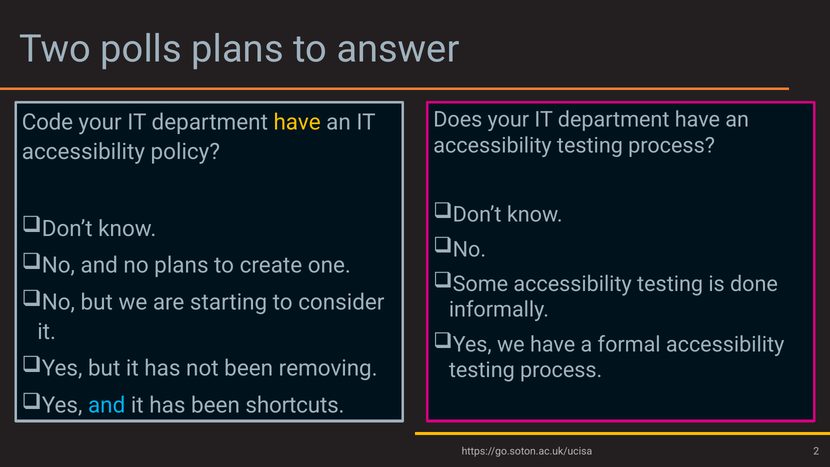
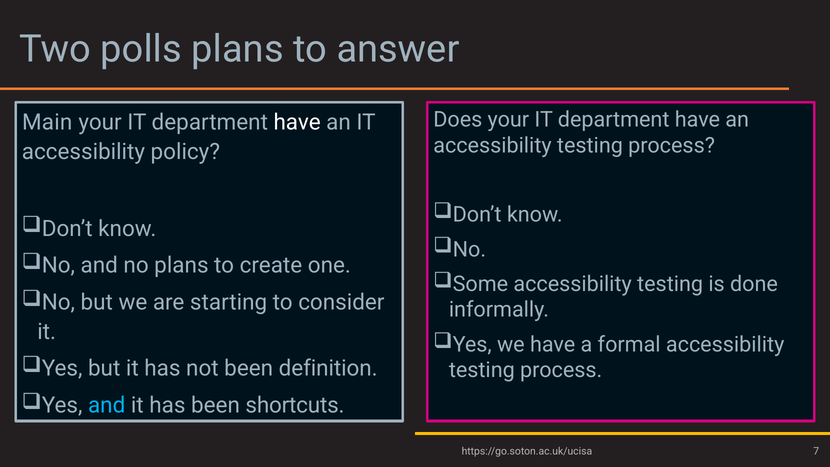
Code: Code -> Main (47, 122)
have colour: yellow -> white (297, 122)
removing: removing -> definition (328, 368)
2: 2 -> 7 (816, 451)
